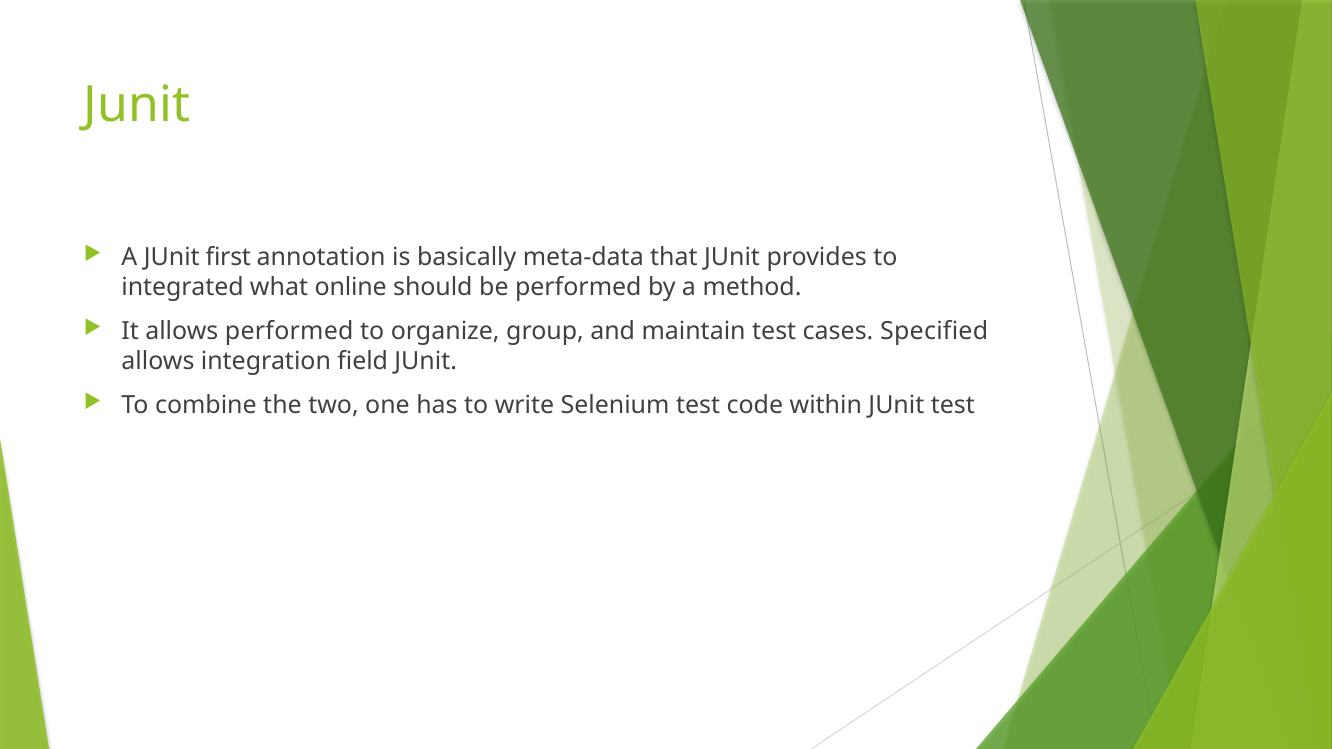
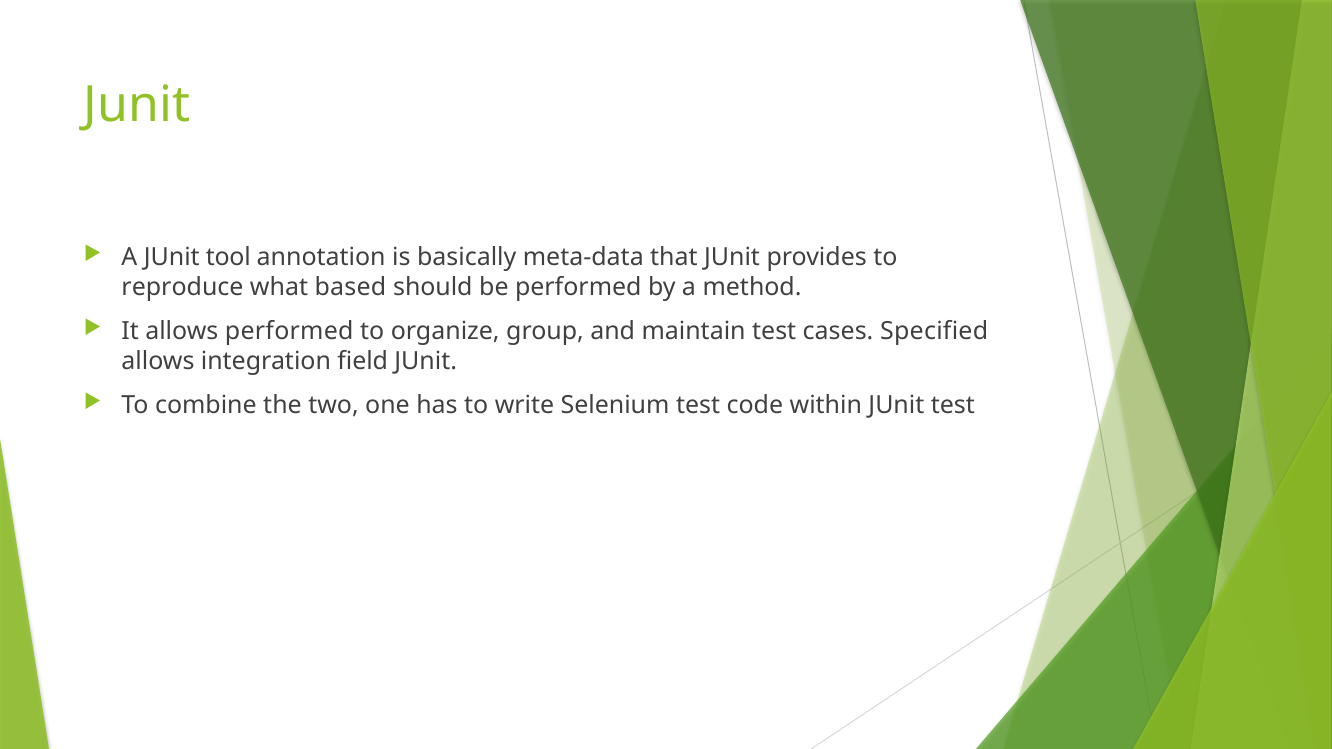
first: first -> tool (228, 258)
integrated: integrated -> reproduce (183, 288)
online: online -> based (350, 288)
